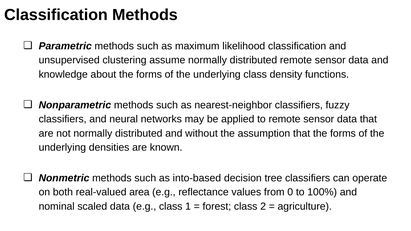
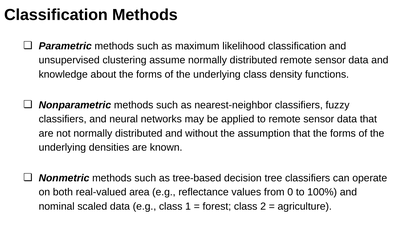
into-based: into-based -> tree-based (197, 178)
